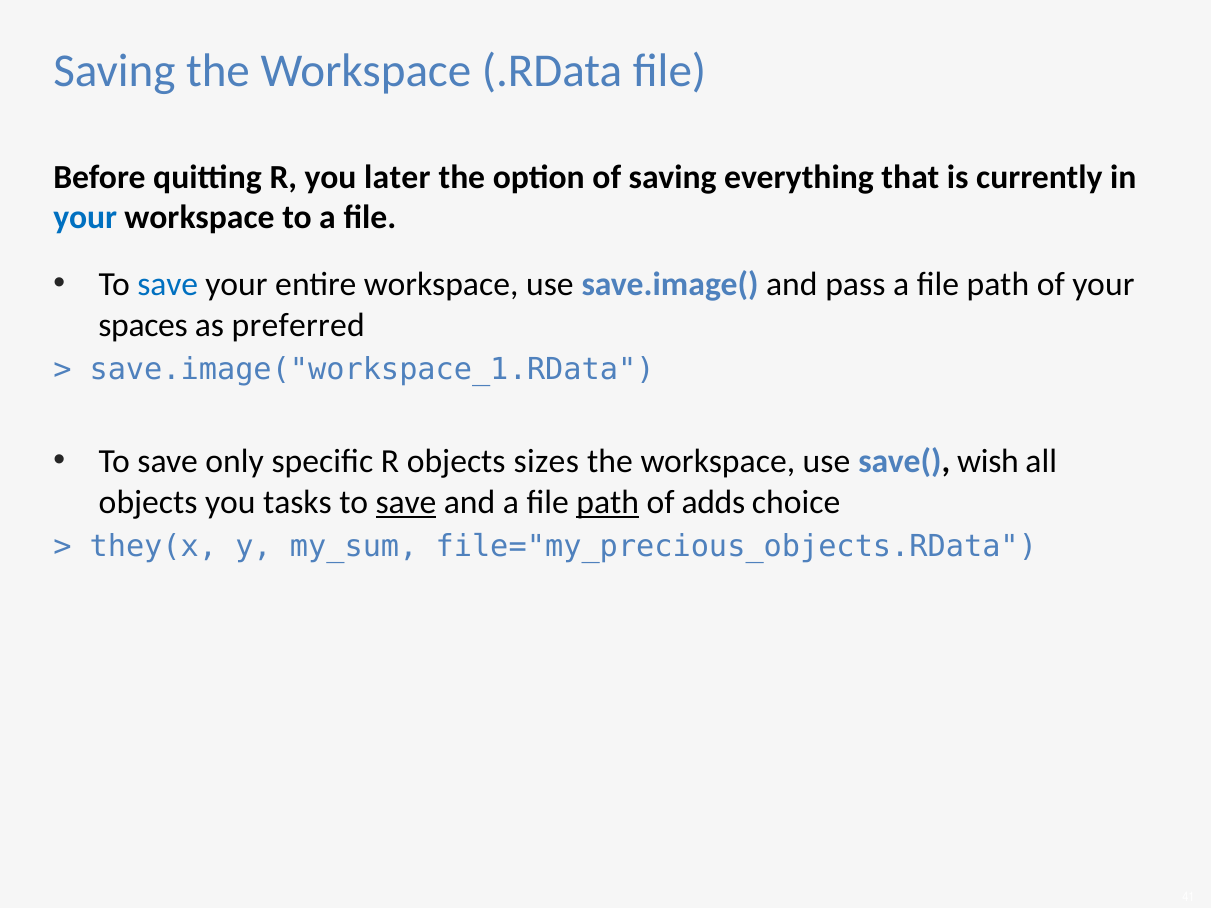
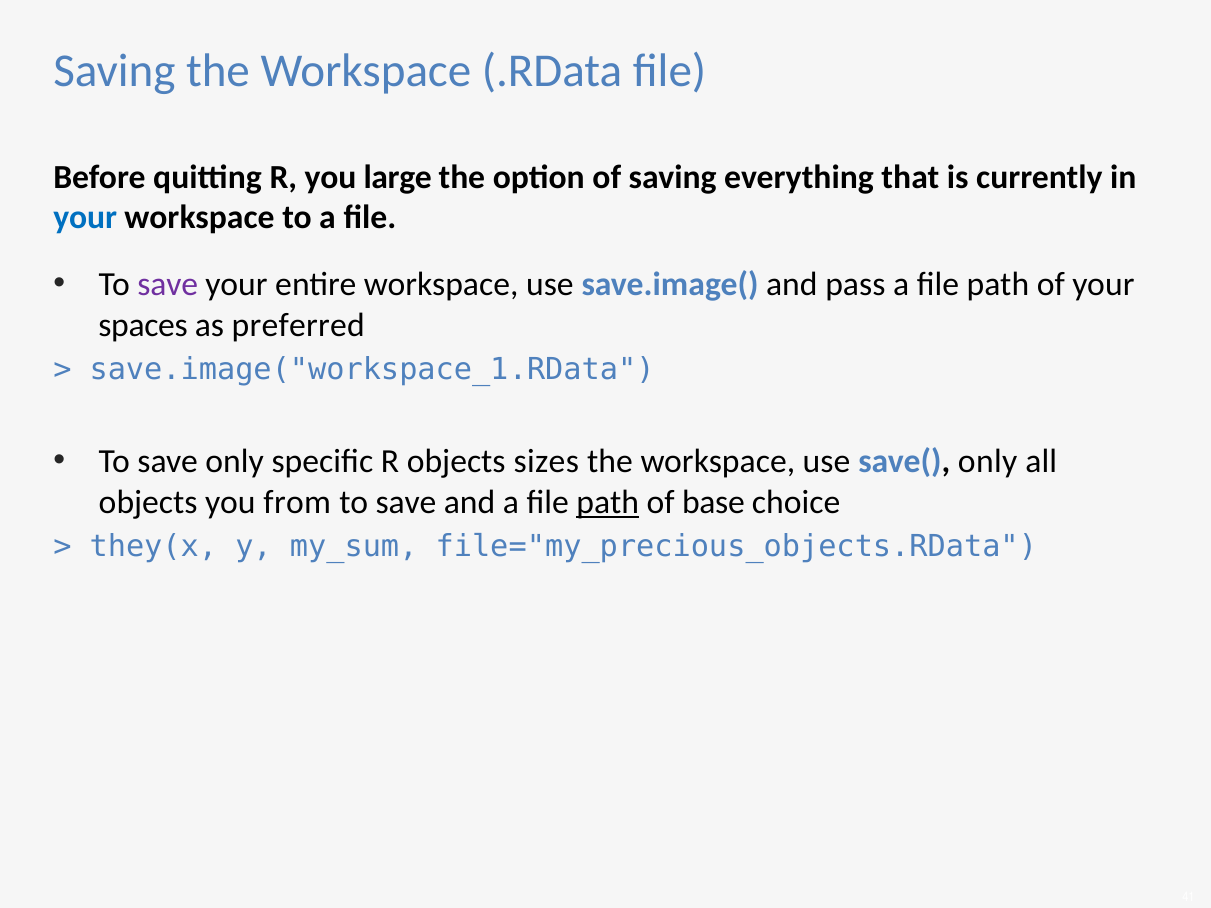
later: later -> large (398, 177)
save colour: blue -> purple (168, 285)
save( wish: wish -> only (988, 462)
tasks: tasks -> from (297, 502)
save underline: present -> none (406, 502)
adds: adds -> base (713, 502)
